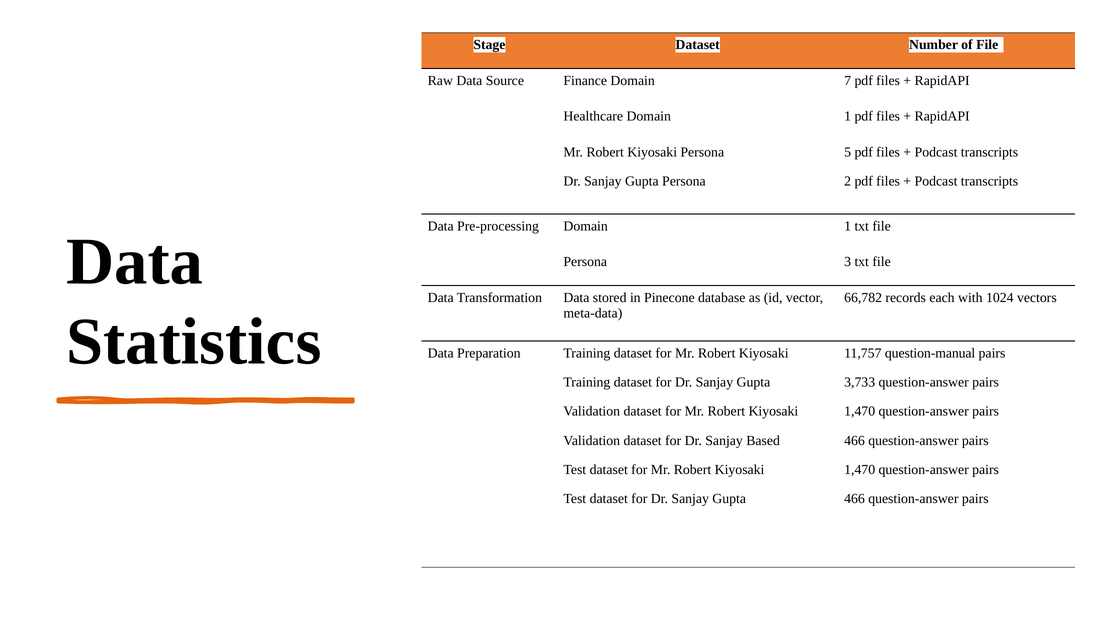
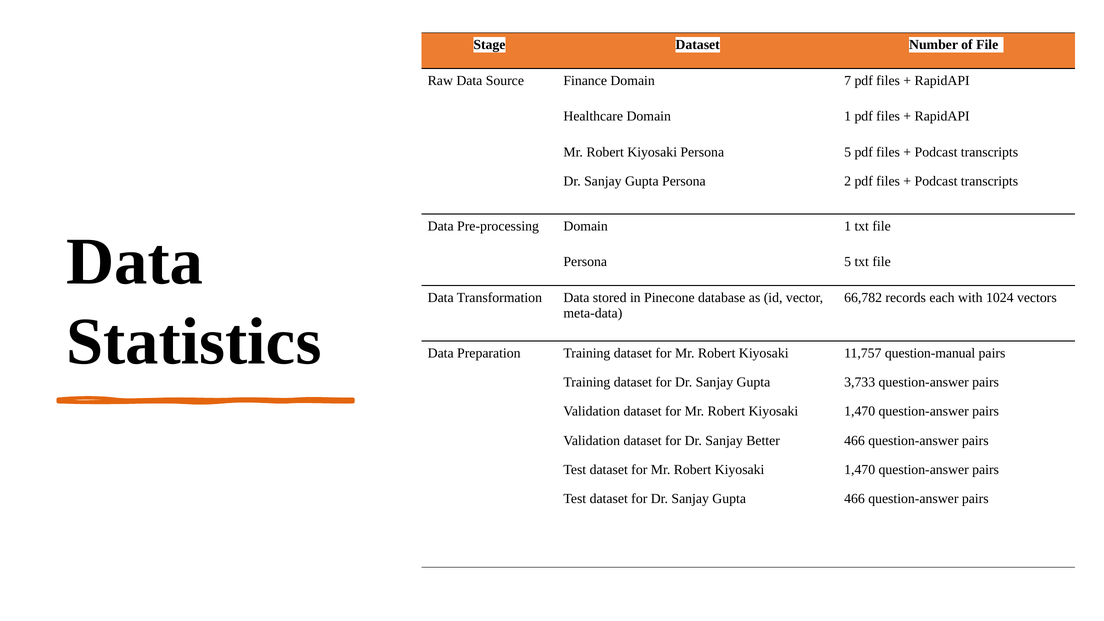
3: 3 -> 5 (848, 262)
Based: Based -> Better (763, 441)
